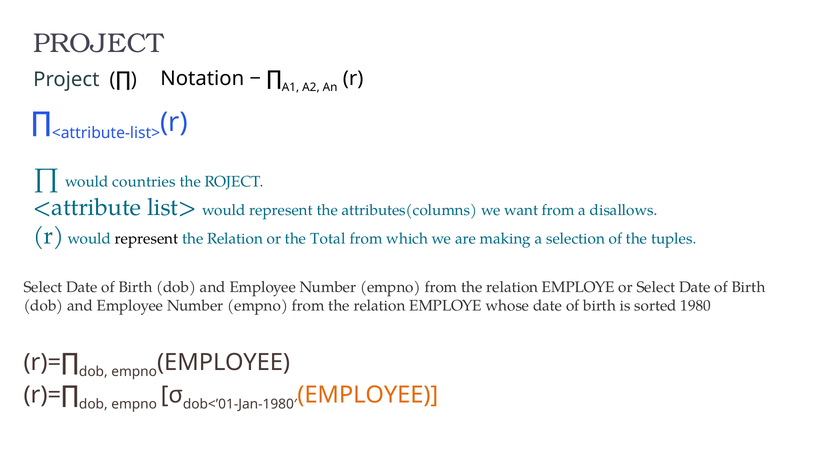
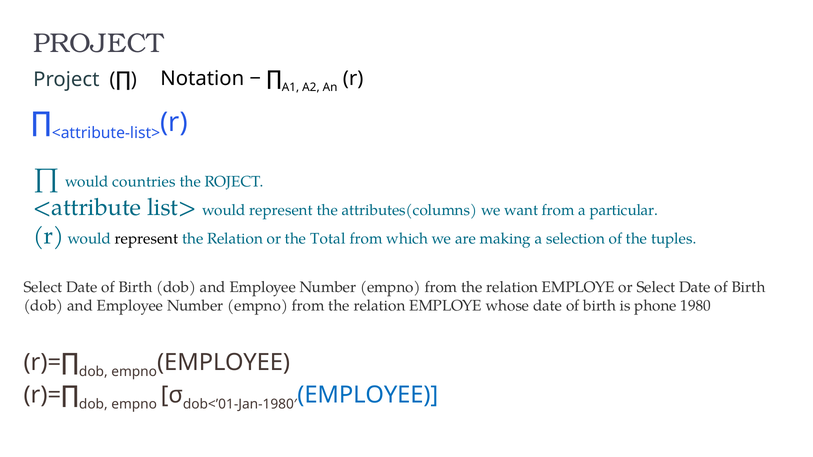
disallows: disallows -> particular (624, 210)
sorted: sorted -> phone (656, 306)
EMPLOYEE colour: orange -> blue (368, 395)
